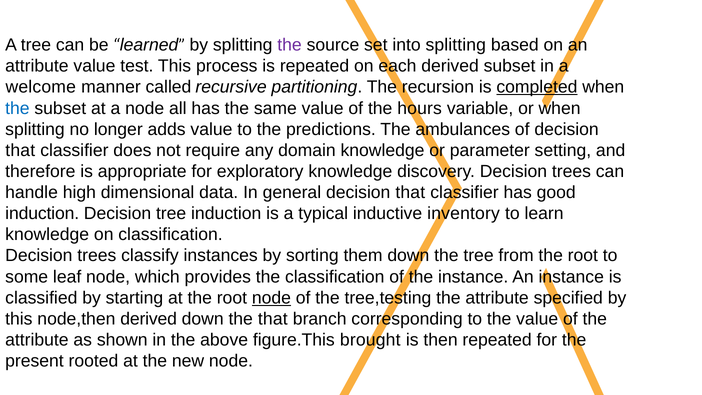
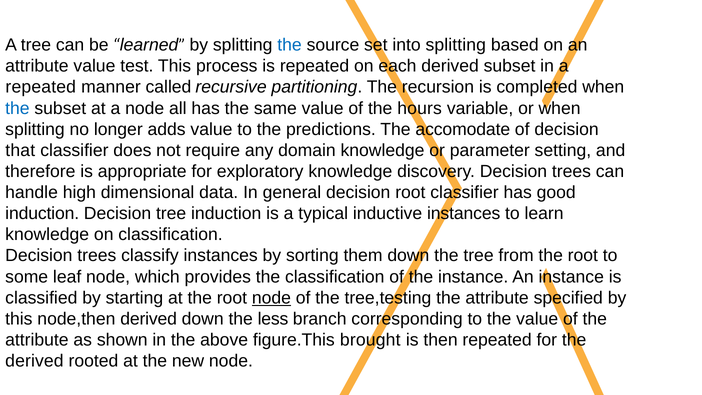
the colour: purple -> blue (290, 45)
welcome: welcome -> repeated (41, 87)
completed underline: present -> none (537, 87)
ambulances: ambulances -> accomodate (463, 129)
general decision that: that -> root (410, 192)
inductive inventory: inventory -> instances (464, 213)
the that: that -> less (273, 319)
present: present -> derived (34, 361)
